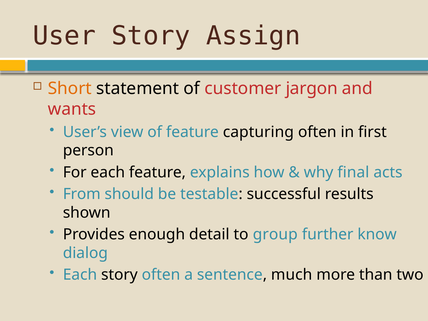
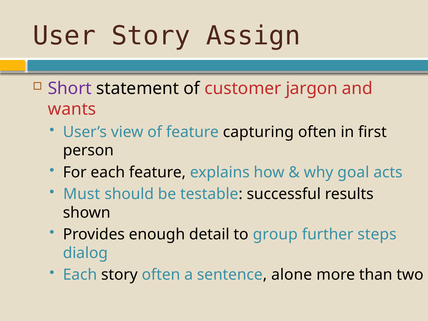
Short colour: orange -> purple (70, 89)
final: final -> goal (353, 172)
From: From -> Must (82, 194)
know: know -> steps (377, 234)
much: much -> alone (292, 275)
